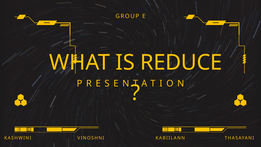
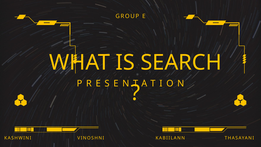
REDUCE: REDUCE -> SEARCH (181, 62)
